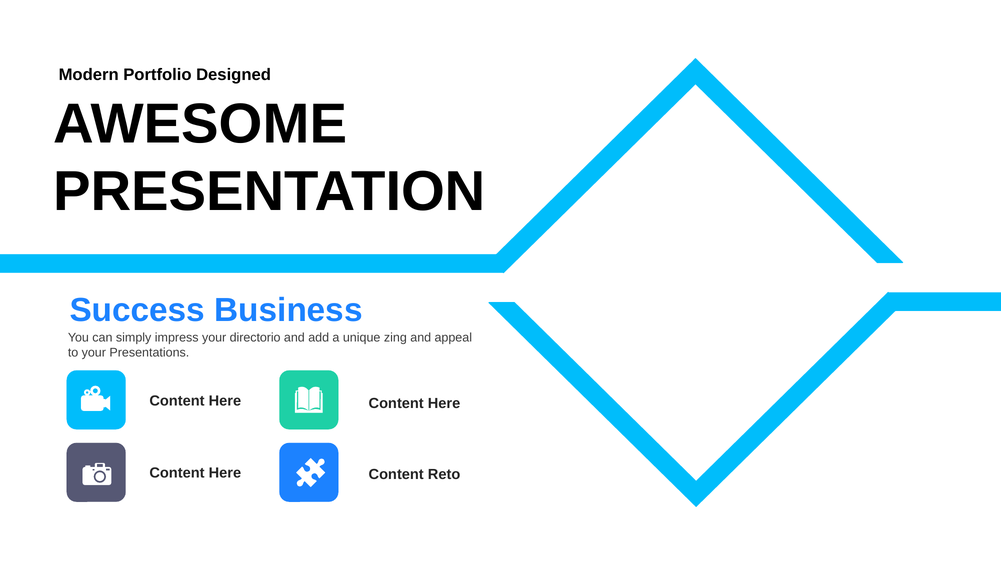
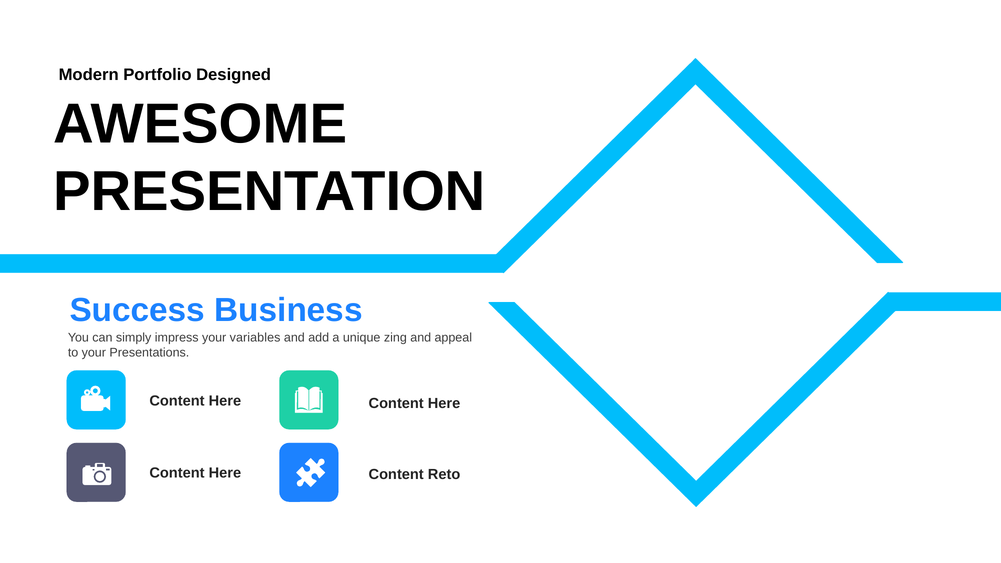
directorio: directorio -> variables (255, 337)
